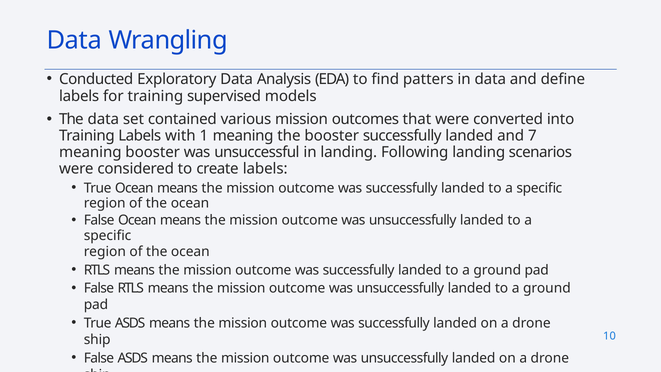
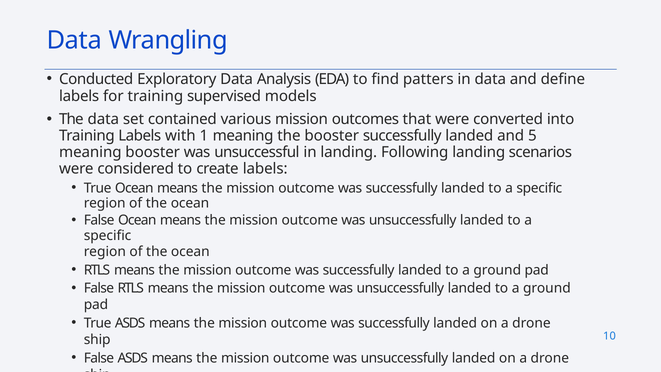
7: 7 -> 5 (532, 136)
